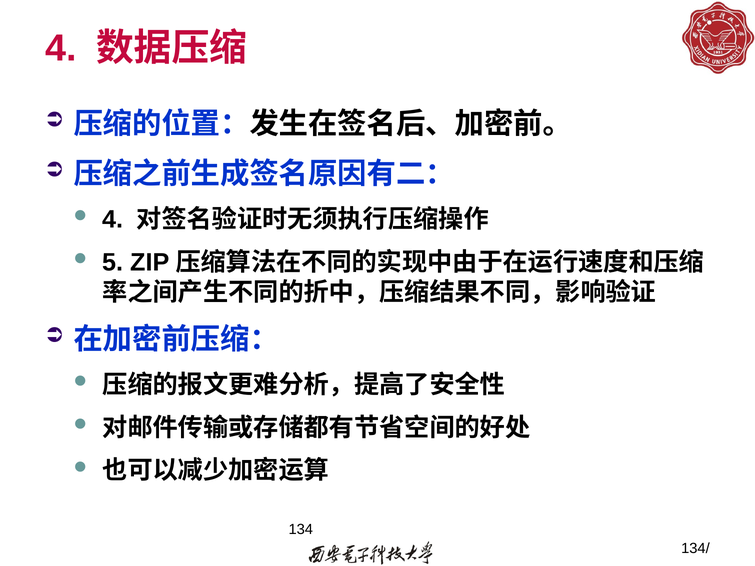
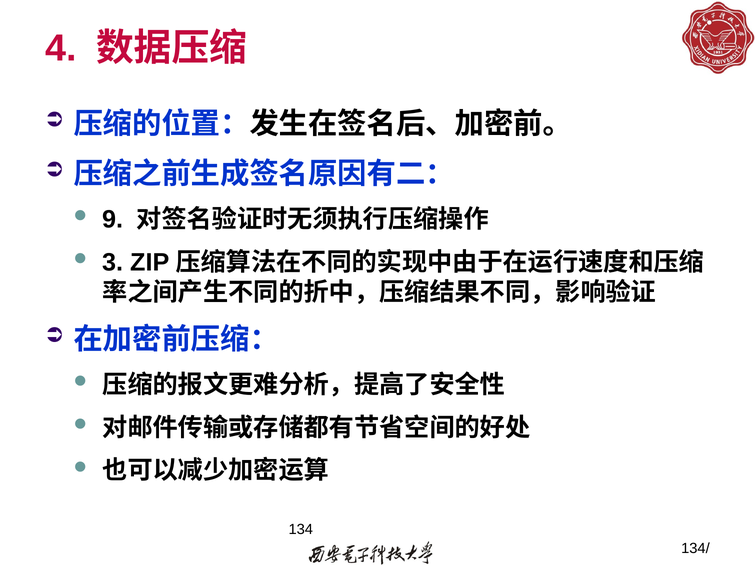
4: 4 -> 9 (113, 220)
5: 5 -> 3 (113, 262)
